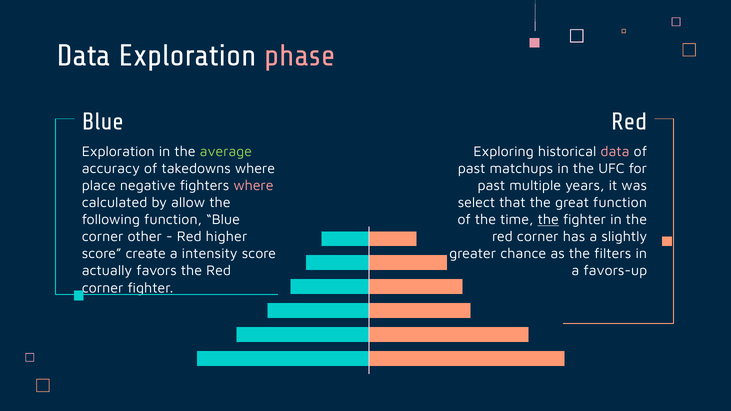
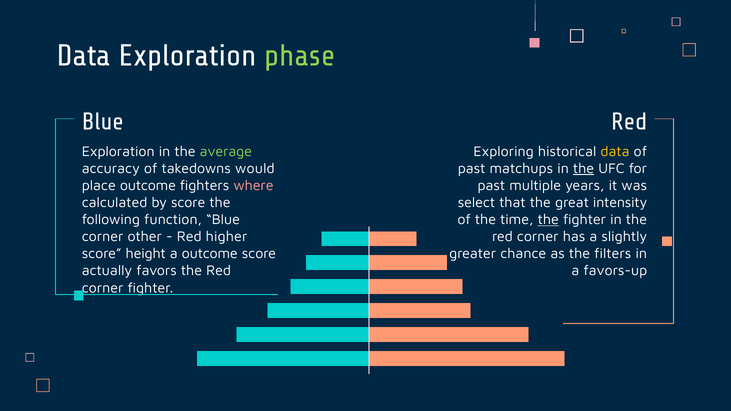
phase colour: pink -> light green (300, 56)
data colour: pink -> yellow (615, 151)
takedowns where: where -> would (255, 169)
the underline: none -> present (584, 169)
place negative: negative -> outcome (148, 186)
by allow: allow -> score (188, 203)
great function: function -> intensity (620, 203)
create: create -> height (146, 254)
a intensity: intensity -> outcome (210, 254)
